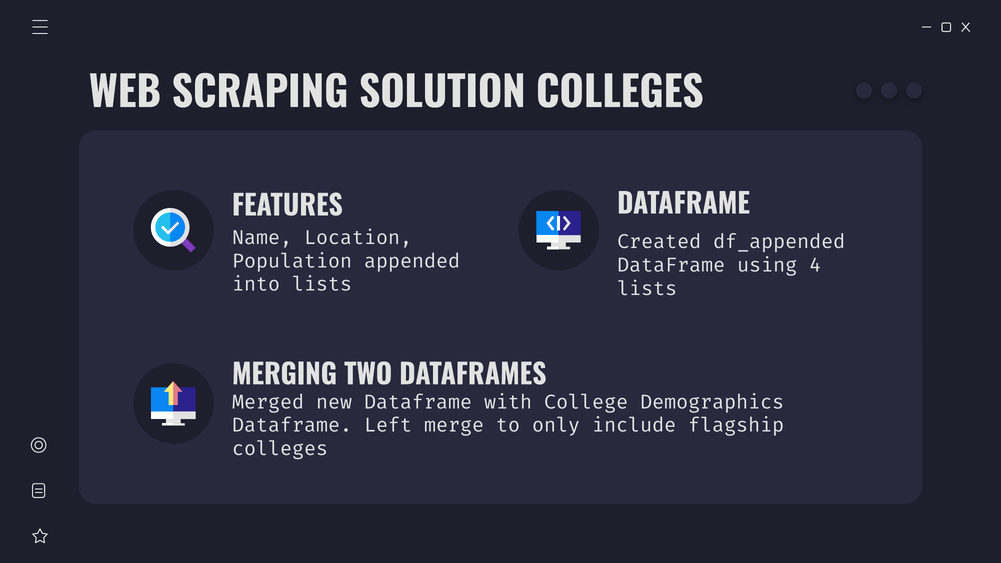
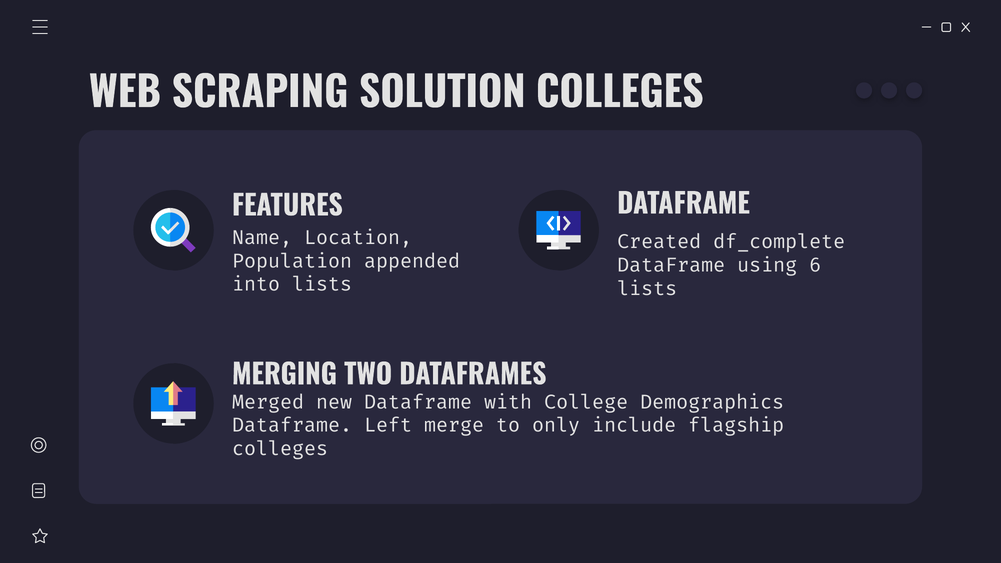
df_appended: df_appended -> df_complete (779, 242)
4: 4 -> 6 (815, 265)
